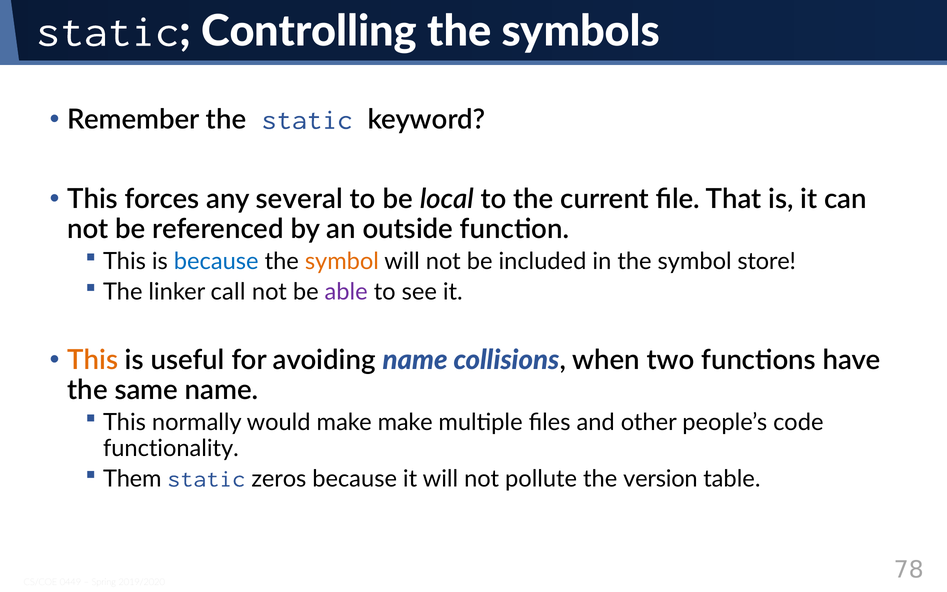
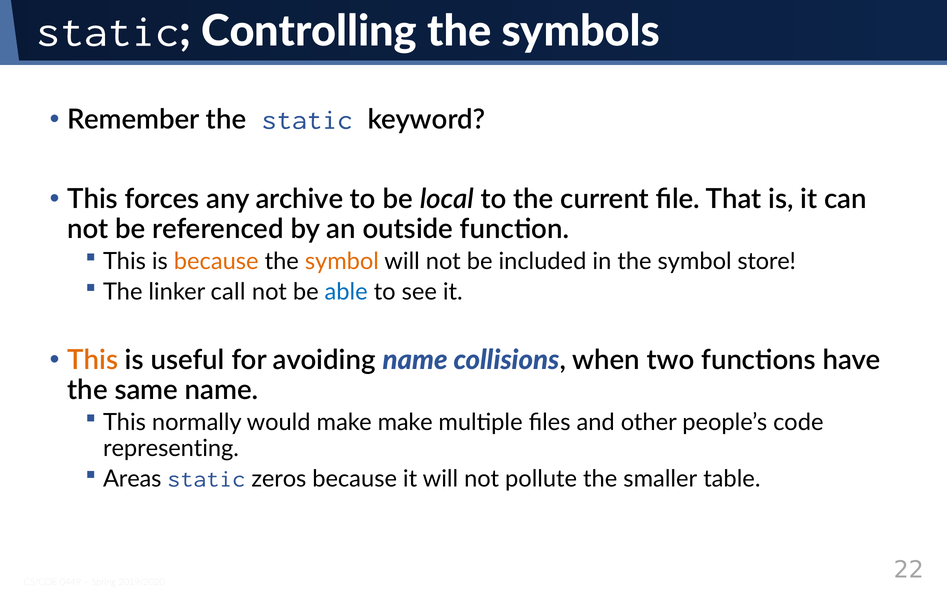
several: several -> archive (300, 199)
because colour: blue -> orange (216, 262)
able colour: purple -> blue (346, 292)
functionality: functionality -> representing (171, 448)
Them: Them -> Areas (132, 479)
version: version -> smaller (660, 479)
78: 78 -> 22 (909, 570)
